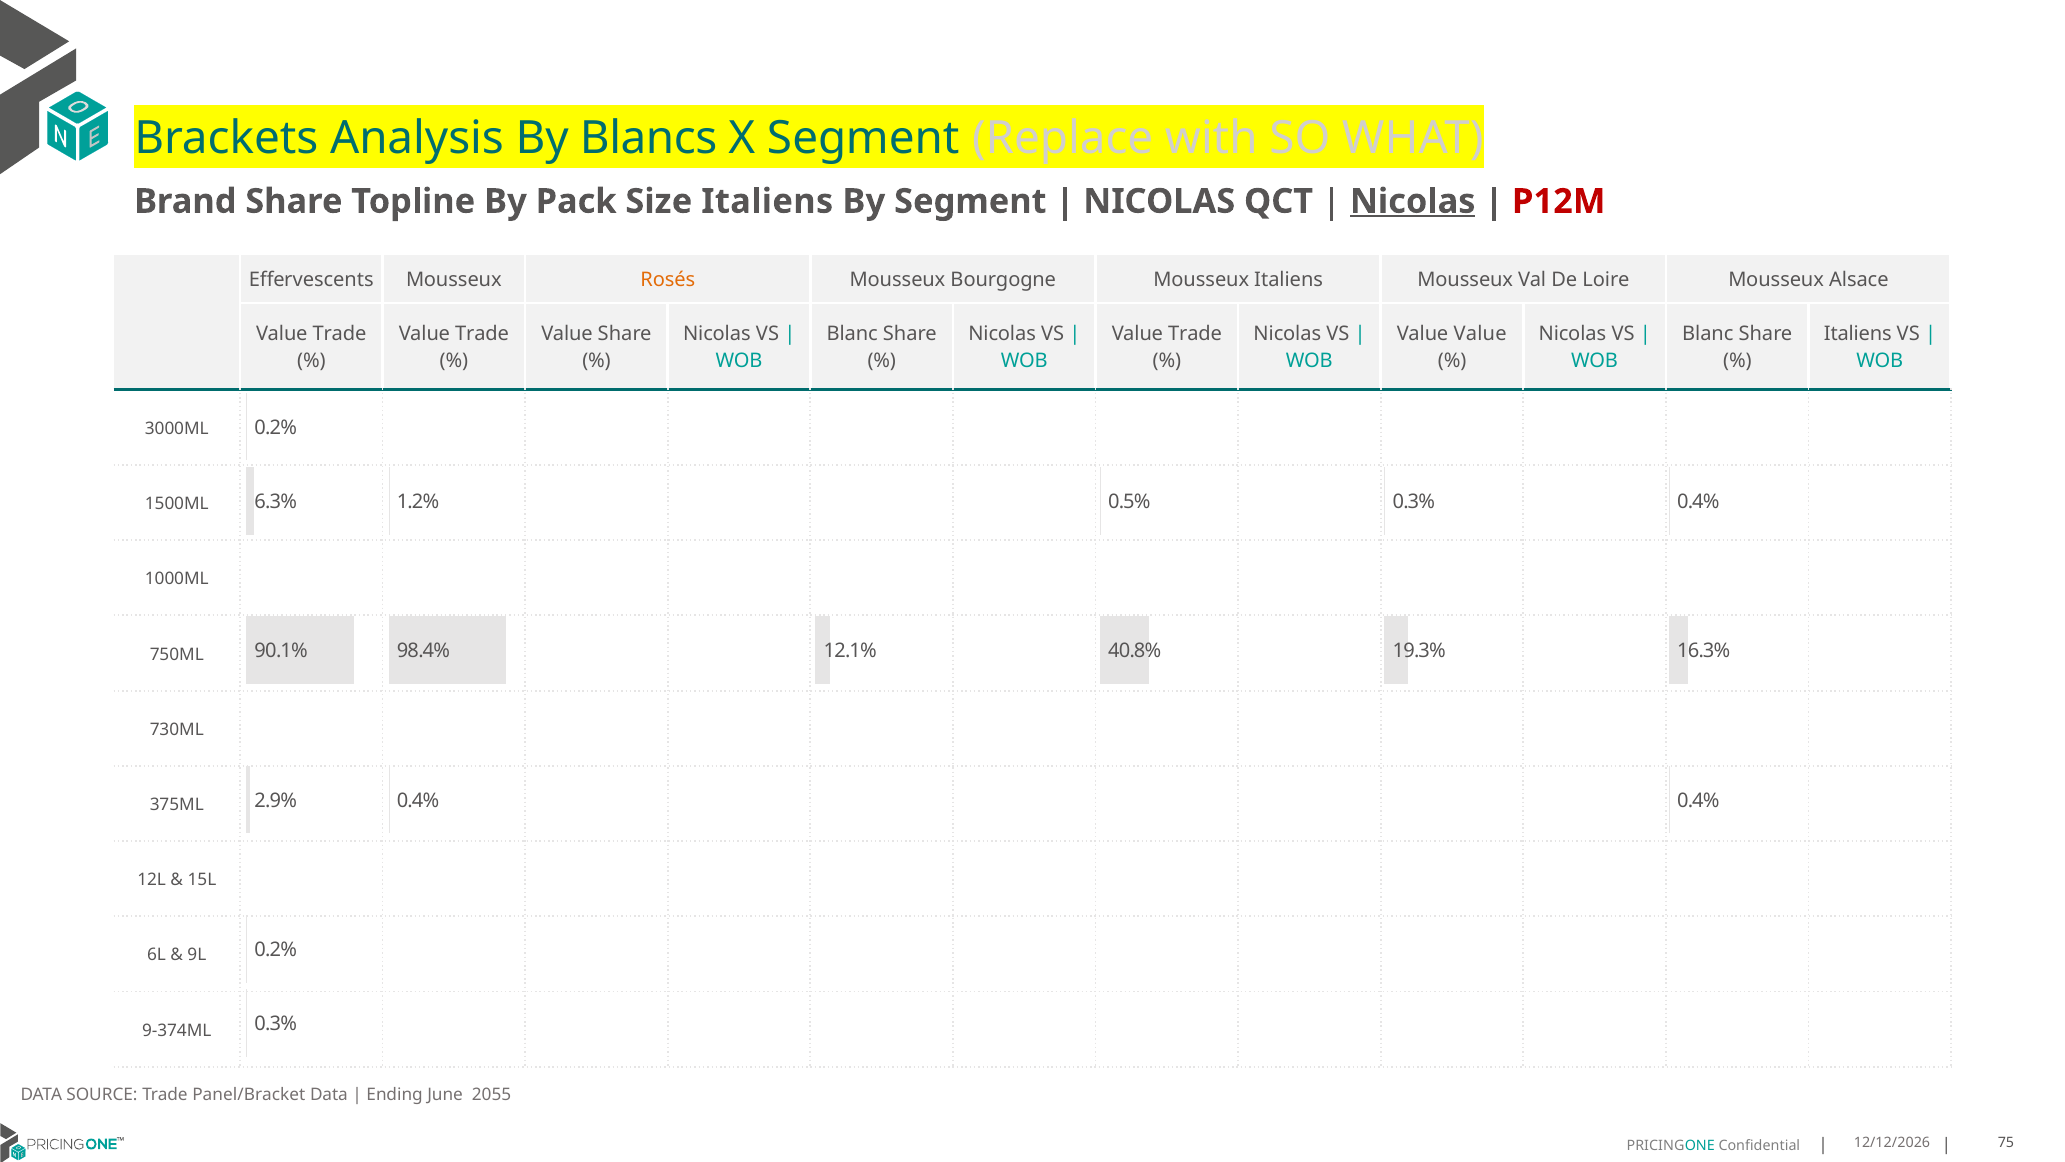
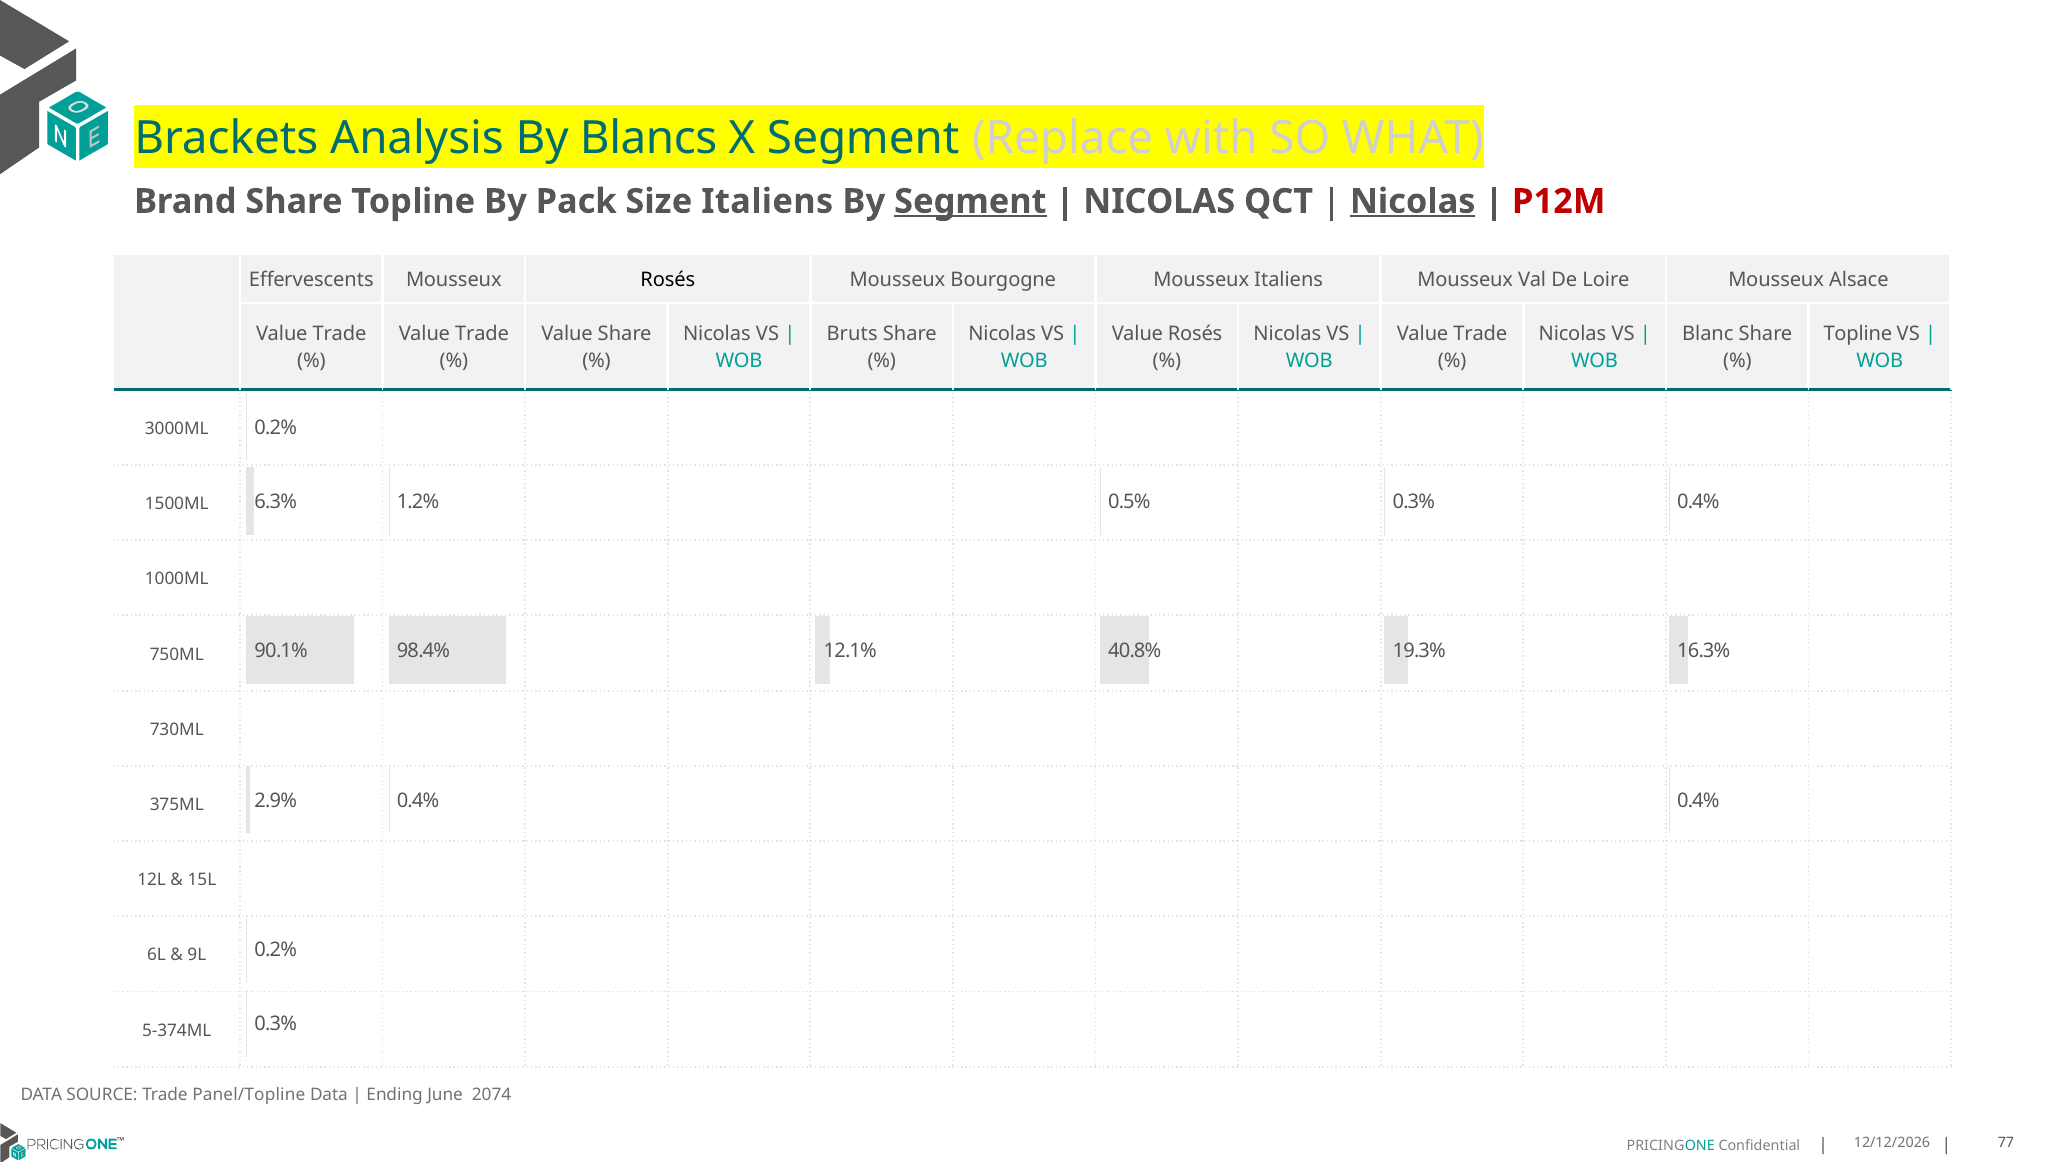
Segment underline: none -> present (970, 201)
Rosés colour: orange -> black (668, 279)
Blanc: Blanc -> Bruts (852, 334)
Trade: Trade -> Rosés (1195, 334)
Value: Value -> Trade (1480, 334)
Italiens: Italiens -> Topline (1858, 334)
9-374ML: 9-374ML -> 5-374ML (177, 1030)
Panel/Bracket: Panel/Bracket -> Panel/Topline (249, 1094)
2055: 2055 -> 2074 (492, 1094)
75: 75 -> 77 (2006, 1142)
